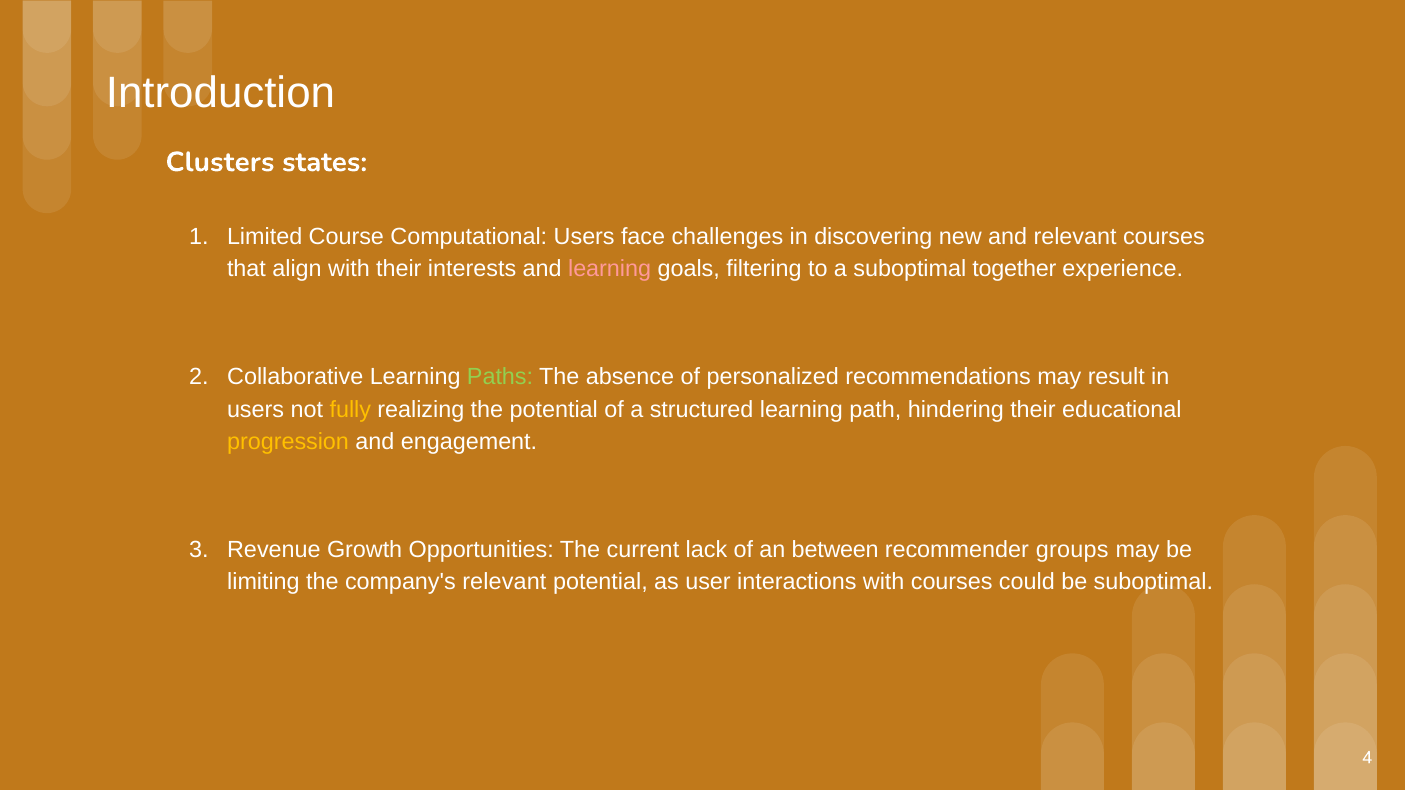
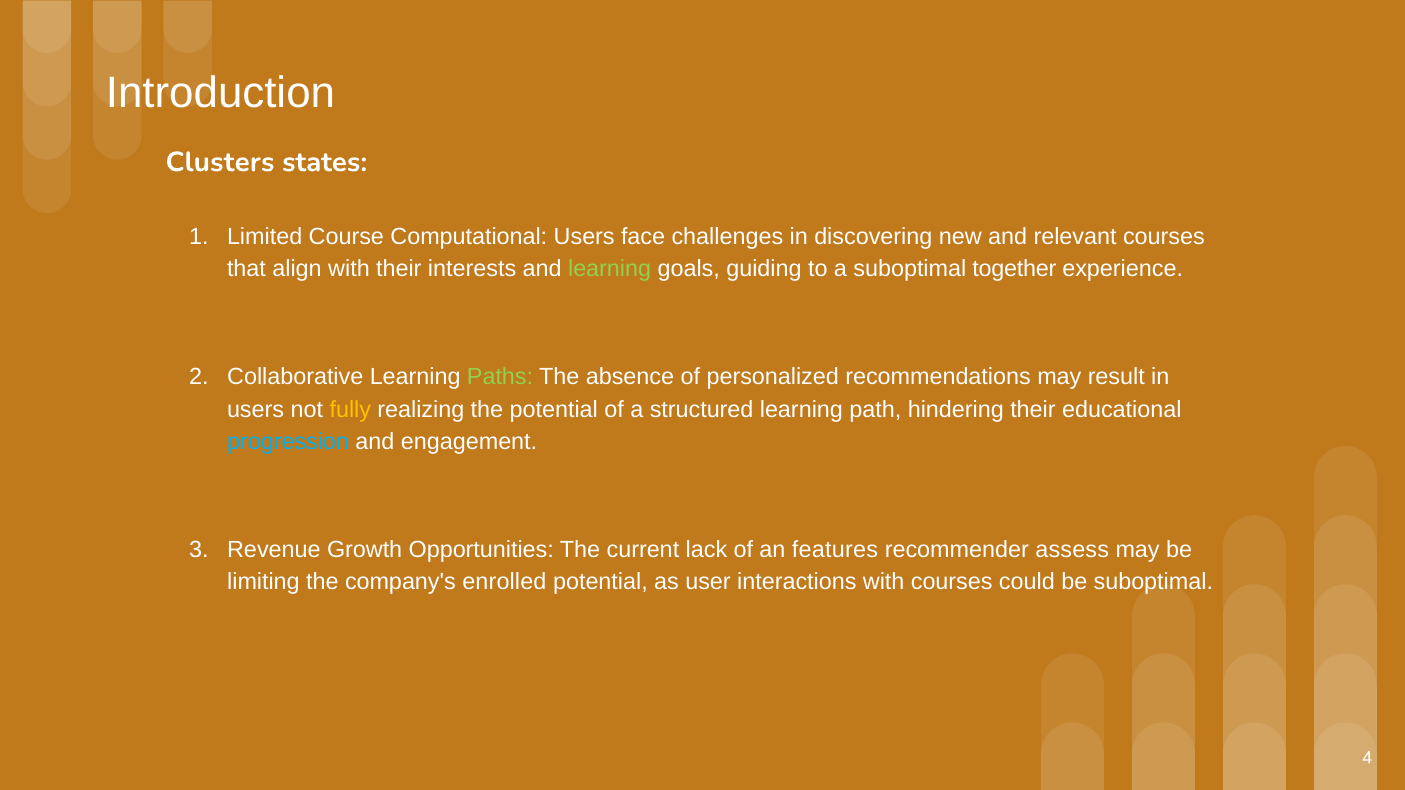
learning colour: pink -> light green (610, 269)
filtering: filtering -> guiding (764, 269)
progression colour: yellow -> light blue (288, 442)
between: between -> features (835, 550)
groups: groups -> assess (1072, 550)
company's relevant: relevant -> enrolled (504, 582)
